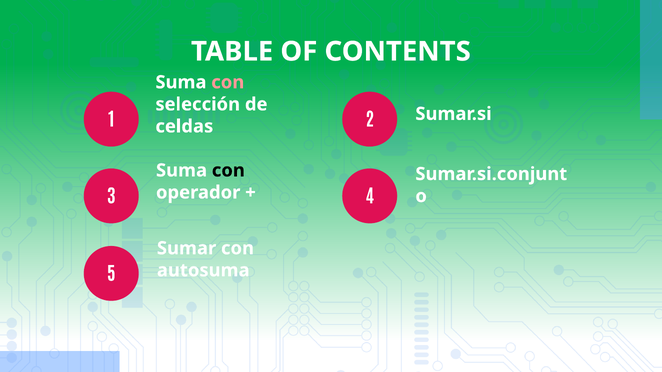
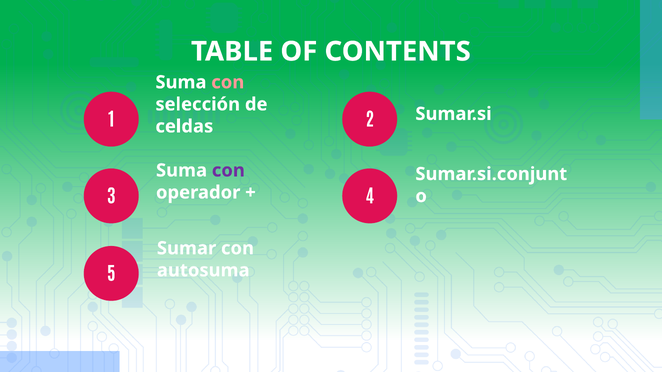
con colour: black -> purple (228, 171)
